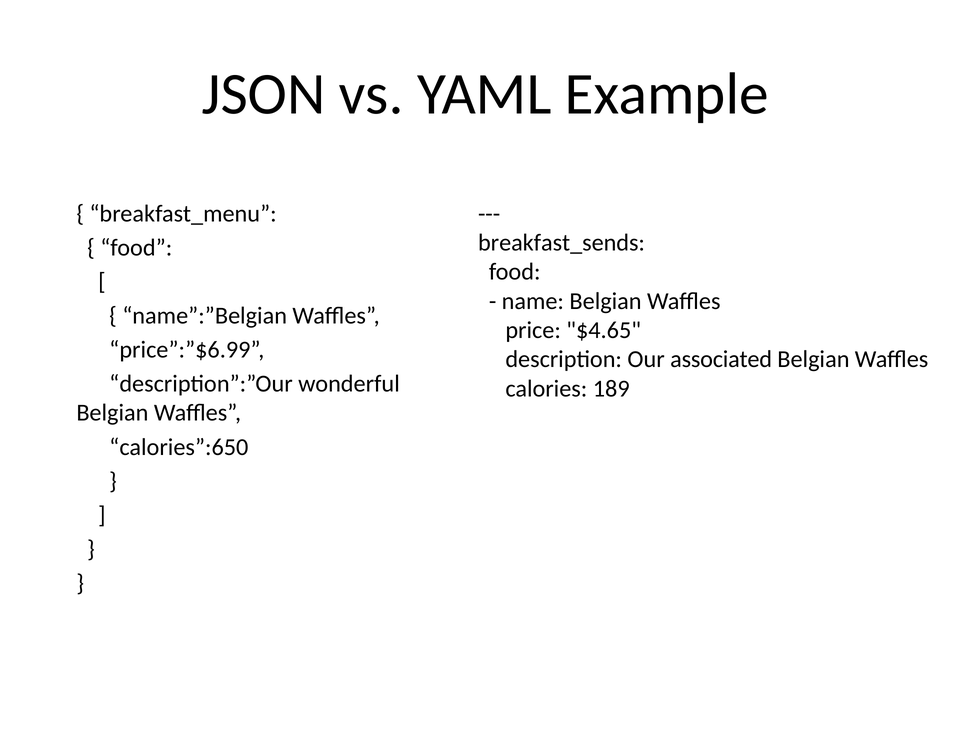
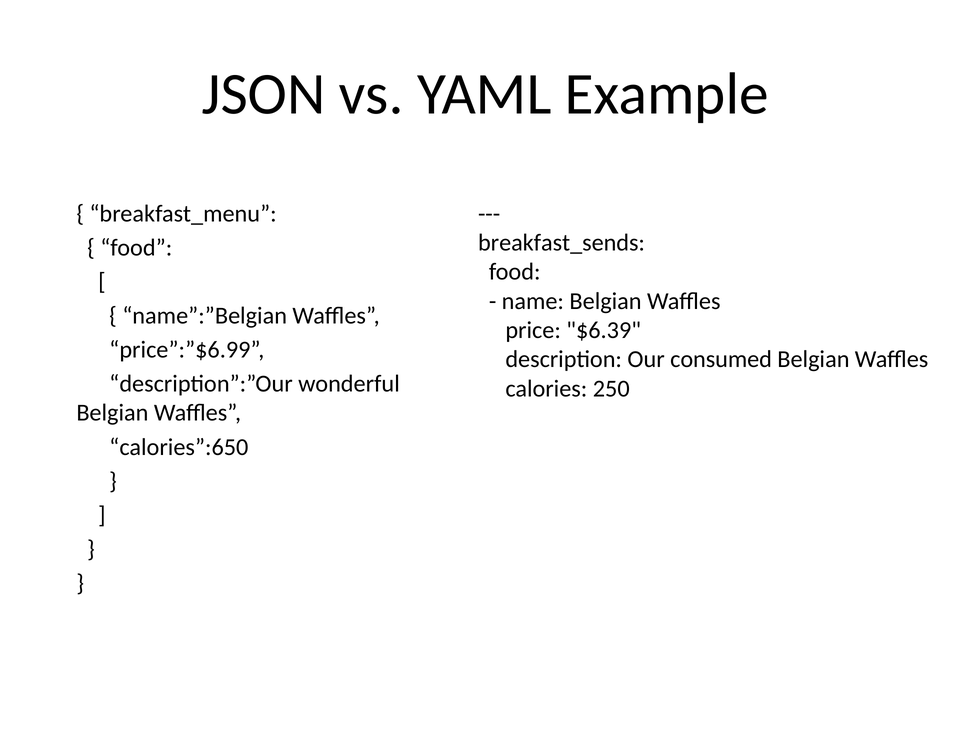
$4.65: $4.65 -> $6.39 (604, 330)
associated: associated -> consumed (721, 359)
189: 189 -> 250 (611, 388)
